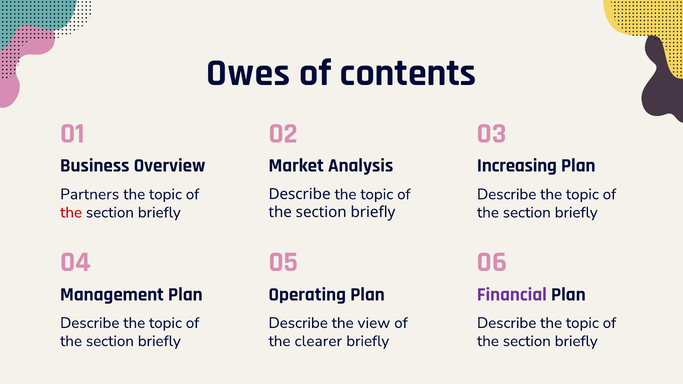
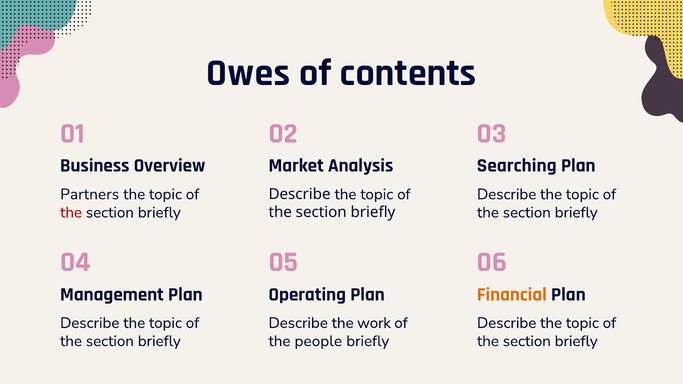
Increasing: Increasing -> Searching (517, 166)
Financial colour: purple -> orange (512, 294)
view: view -> work (374, 323)
clearer: clearer -> people (318, 341)
